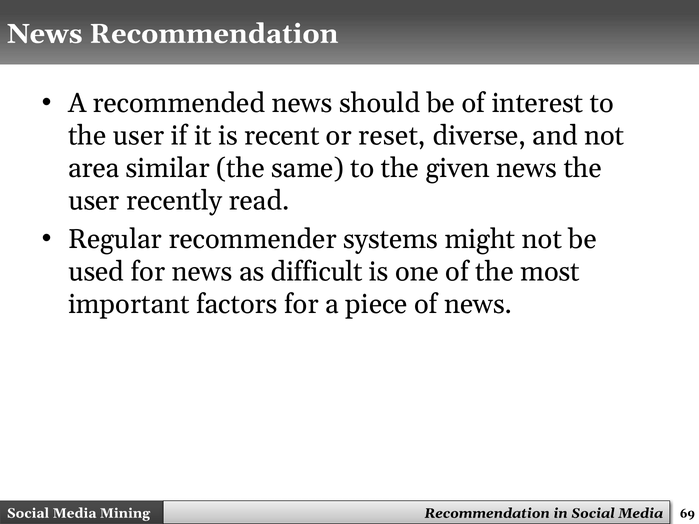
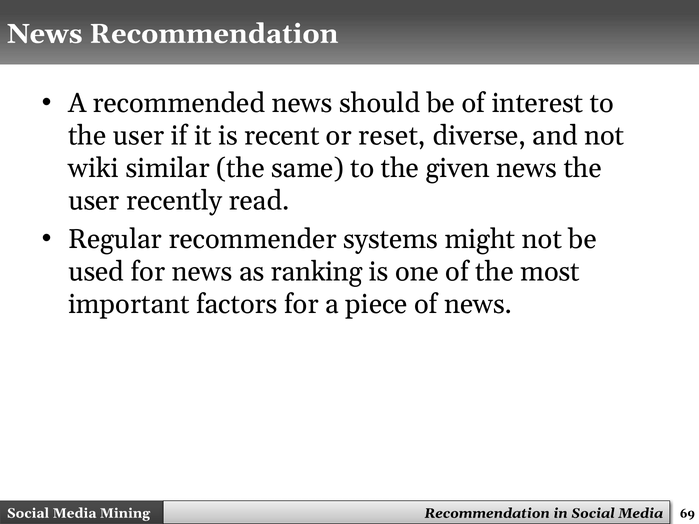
area: area -> wiki (93, 168)
difficult: difficult -> ranking (317, 272)
